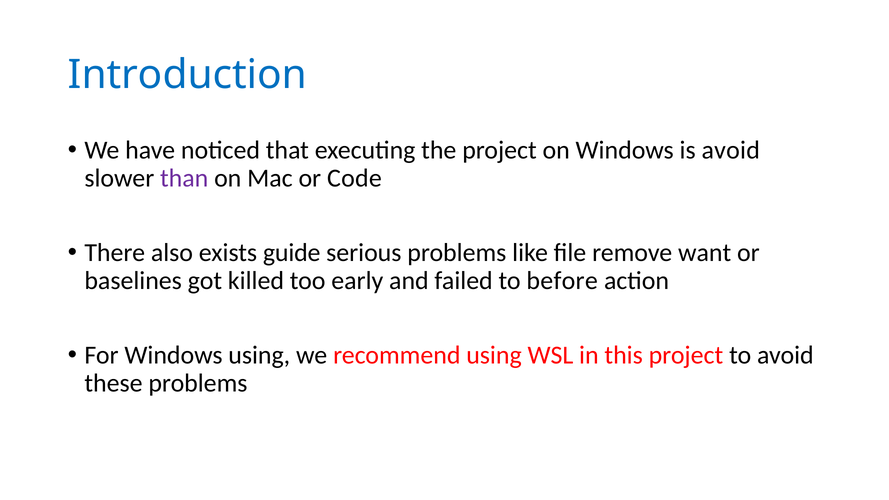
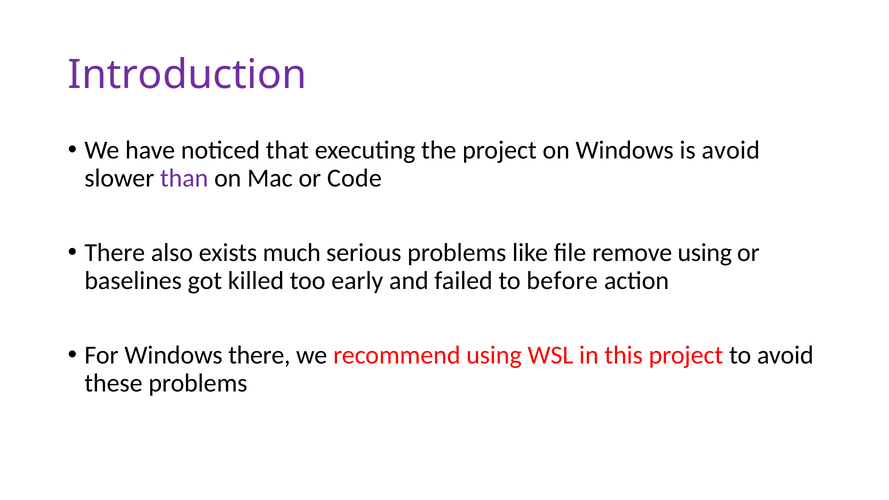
Introduction colour: blue -> purple (187, 75)
guide: guide -> much (292, 253)
remove want: want -> using (705, 253)
Windows using: using -> there (259, 355)
